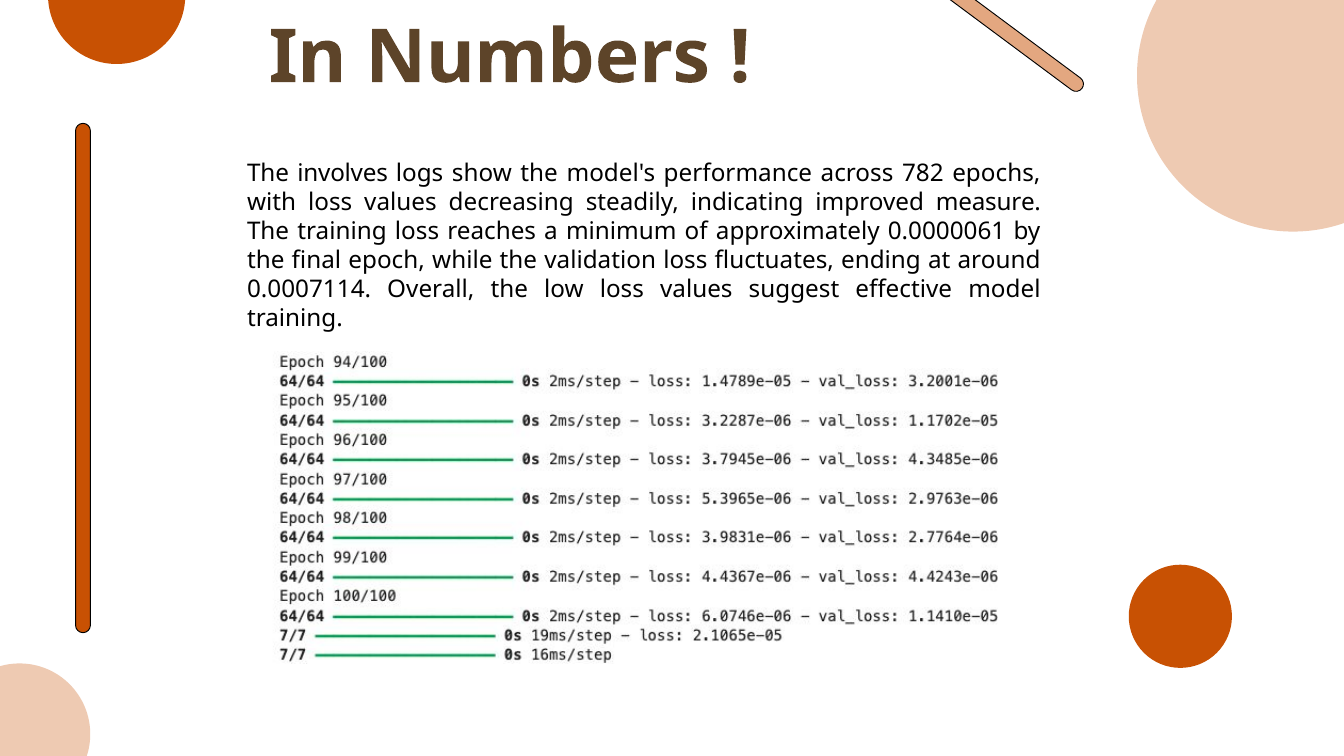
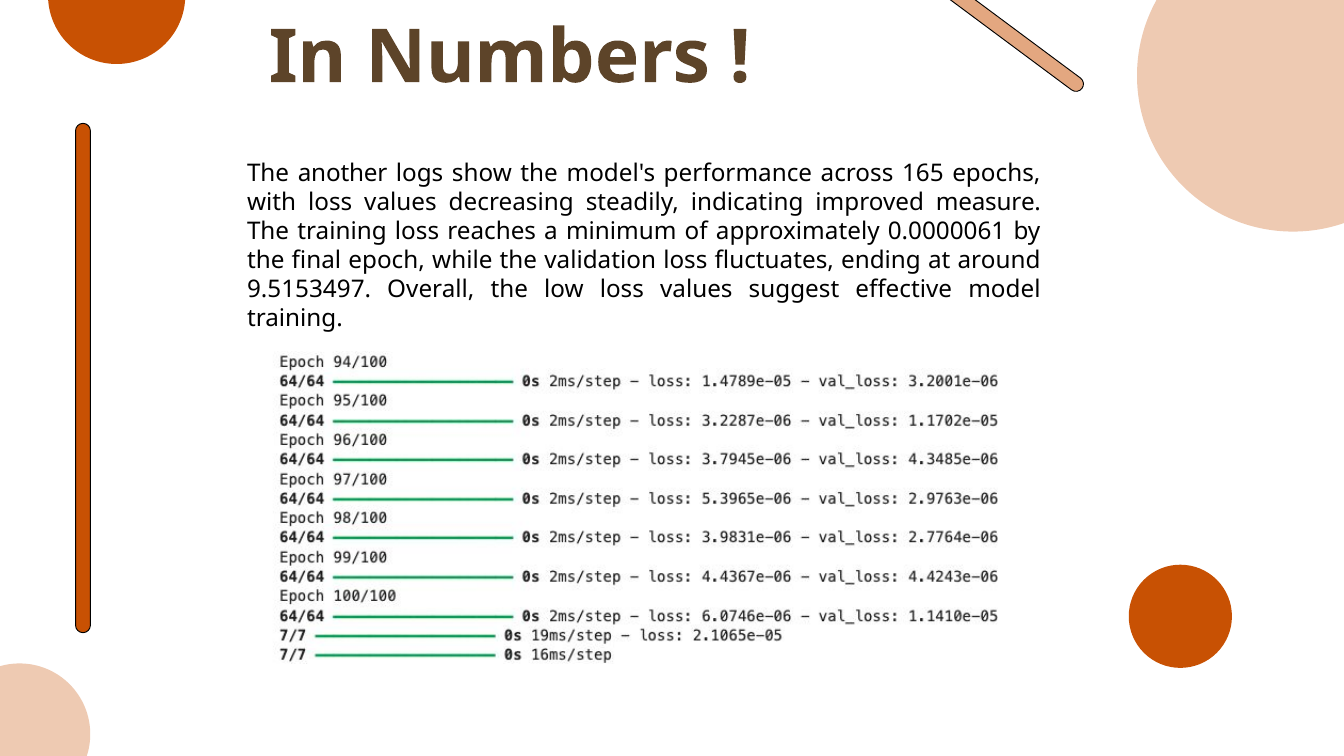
involves: involves -> another (343, 173)
782: 782 -> 165 (923, 173)
0.0007114: 0.0007114 -> 9.5153497 (309, 290)
